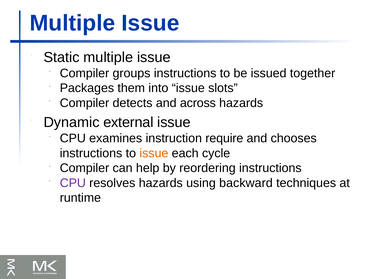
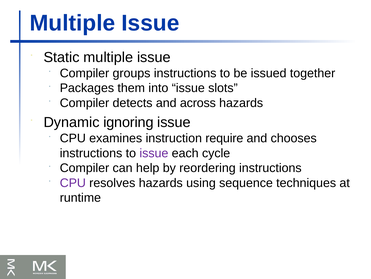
external: external -> ignoring (128, 122)
issue colour: orange -> purple (154, 153)
backward: backward -> sequence (246, 182)
